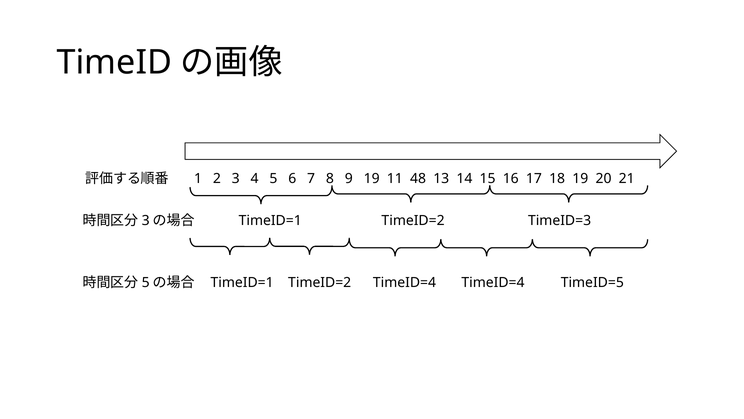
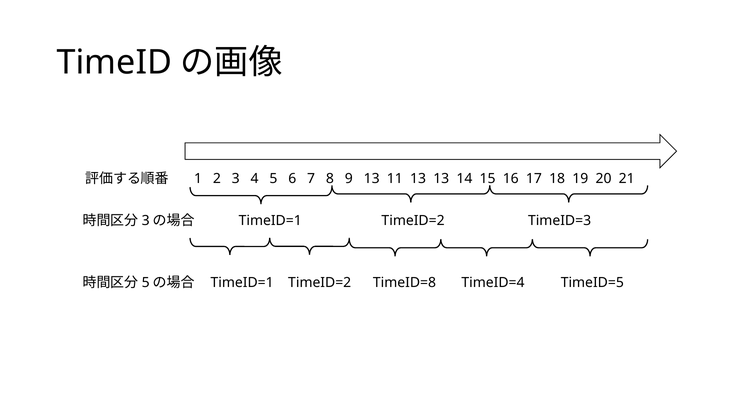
9 19: 19 -> 13 (372, 178)
11 48: 48 -> 13 (418, 178)
TimeID=2 TimeID=4: TimeID=4 -> TimeID=8 (405, 282)
